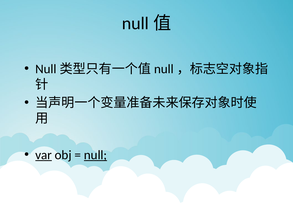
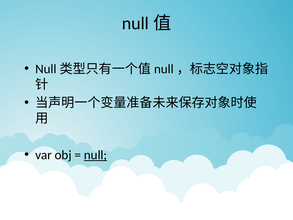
var underline: present -> none (44, 155)
